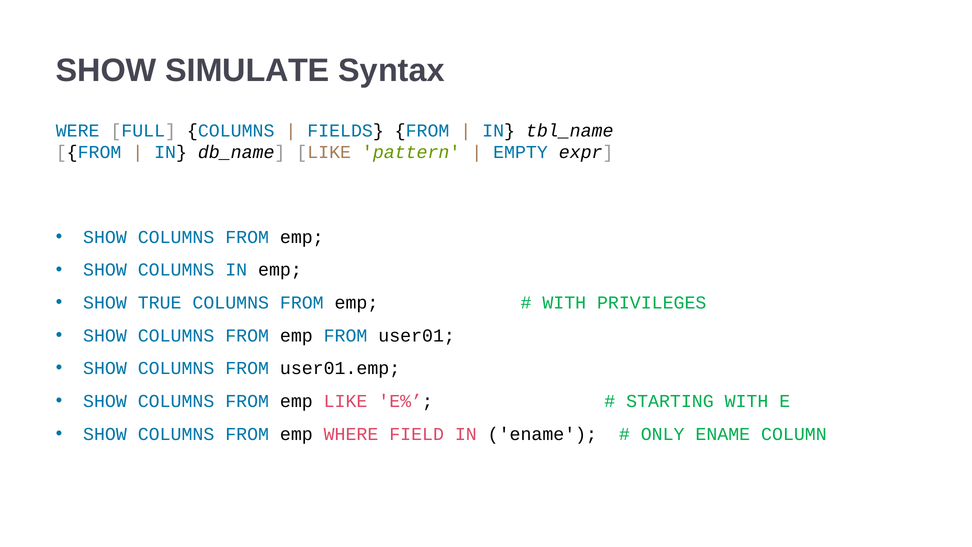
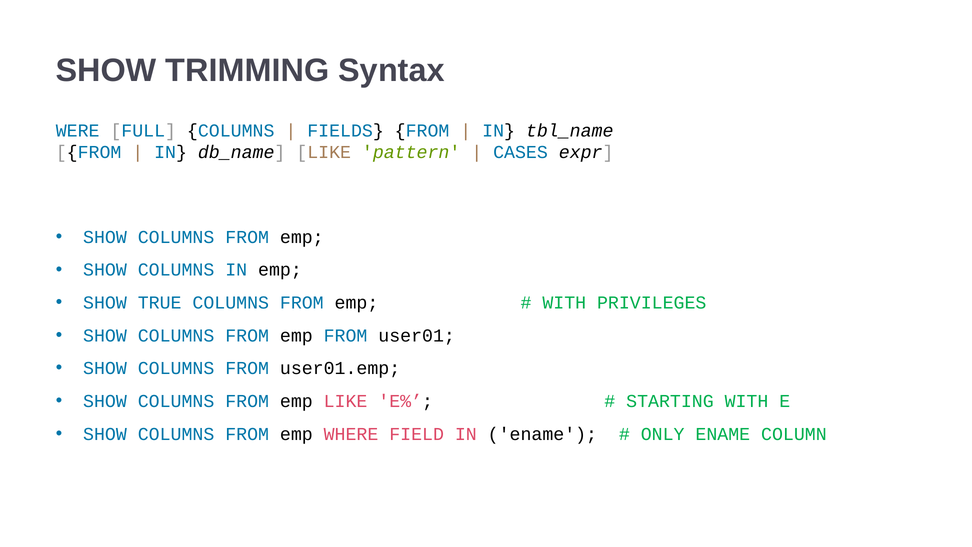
SIMULATE: SIMULATE -> TRIMMING (247, 70)
EMPTY: EMPTY -> CASES (520, 152)
